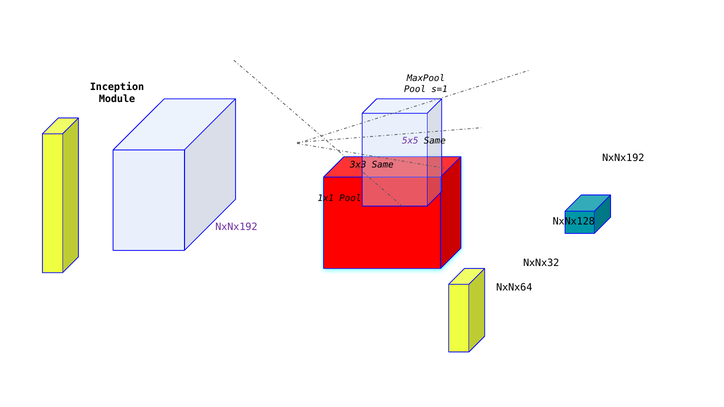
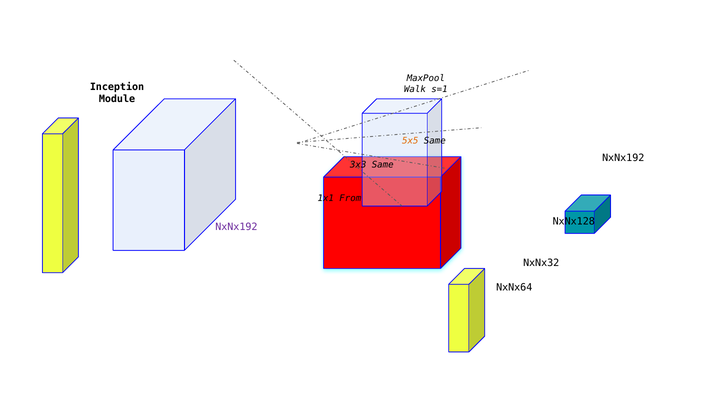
Pool: Pool -> Walk (415, 89)
5x5 colour: purple -> orange (410, 141)
1x1 Pool: Pool -> From (350, 198)
